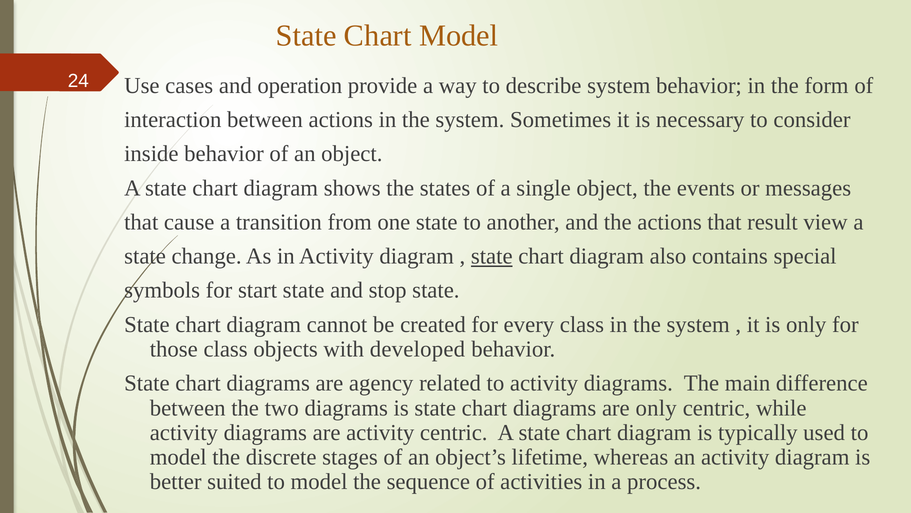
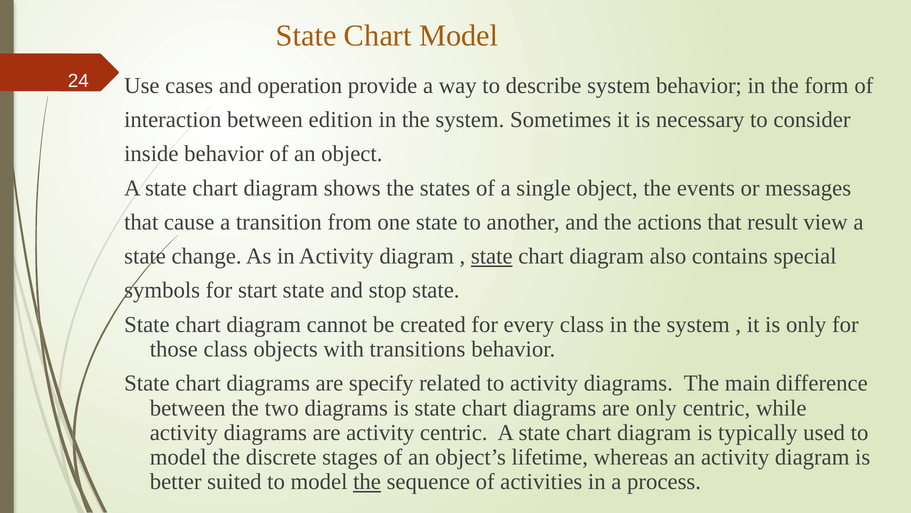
between actions: actions -> edition (341, 120)
developed: developed -> transitions (418, 349)
agency: agency -> specify (381, 383)
the underline: none -> present (367, 481)
